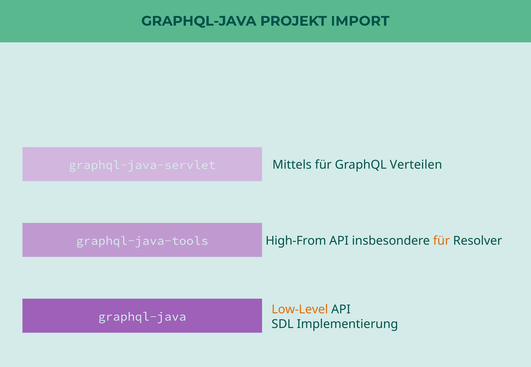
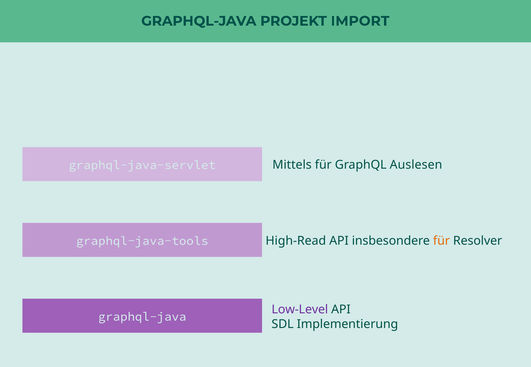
Verteilen: Verteilen -> Auslesen (416, 165)
High-From: High-From -> High-Read (296, 241)
Low-Level colour: orange -> purple (300, 310)
